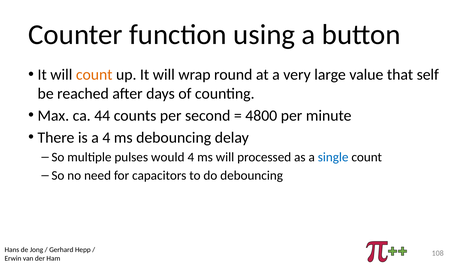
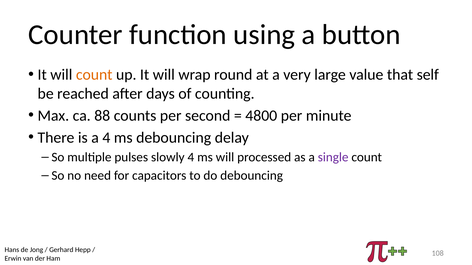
44: 44 -> 88 (102, 116)
would: would -> slowly (168, 158)
single colour: blue -> purple (333, 158)
